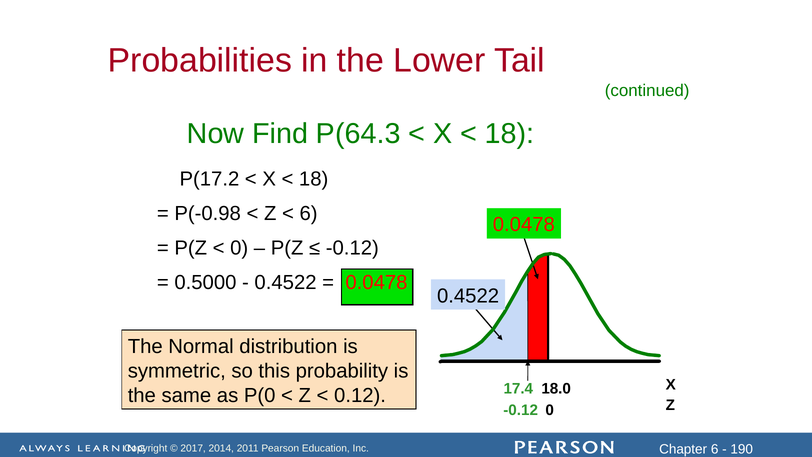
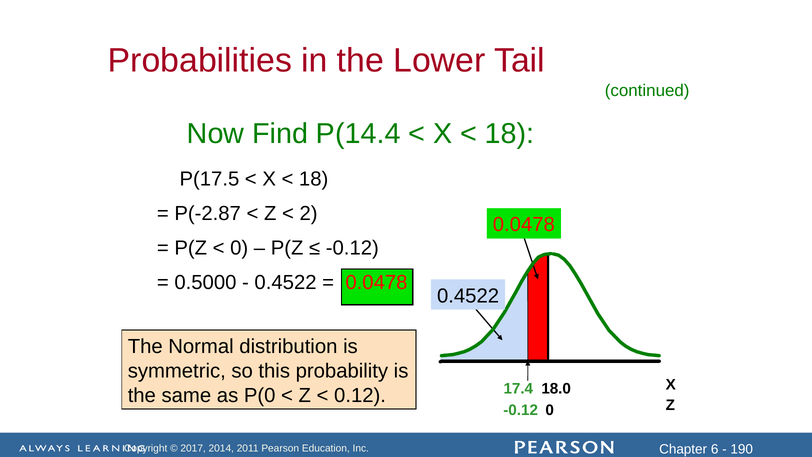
P(64.3: P(64.3 -> P(14.4 (358, 134)
P(17.2: P(17.2 -> P(17.5 (209, 179)
P(-0.98: P(-0.98 -> P(-2.87 (208, 213)
6: 6 -> 2 (309, 213)
